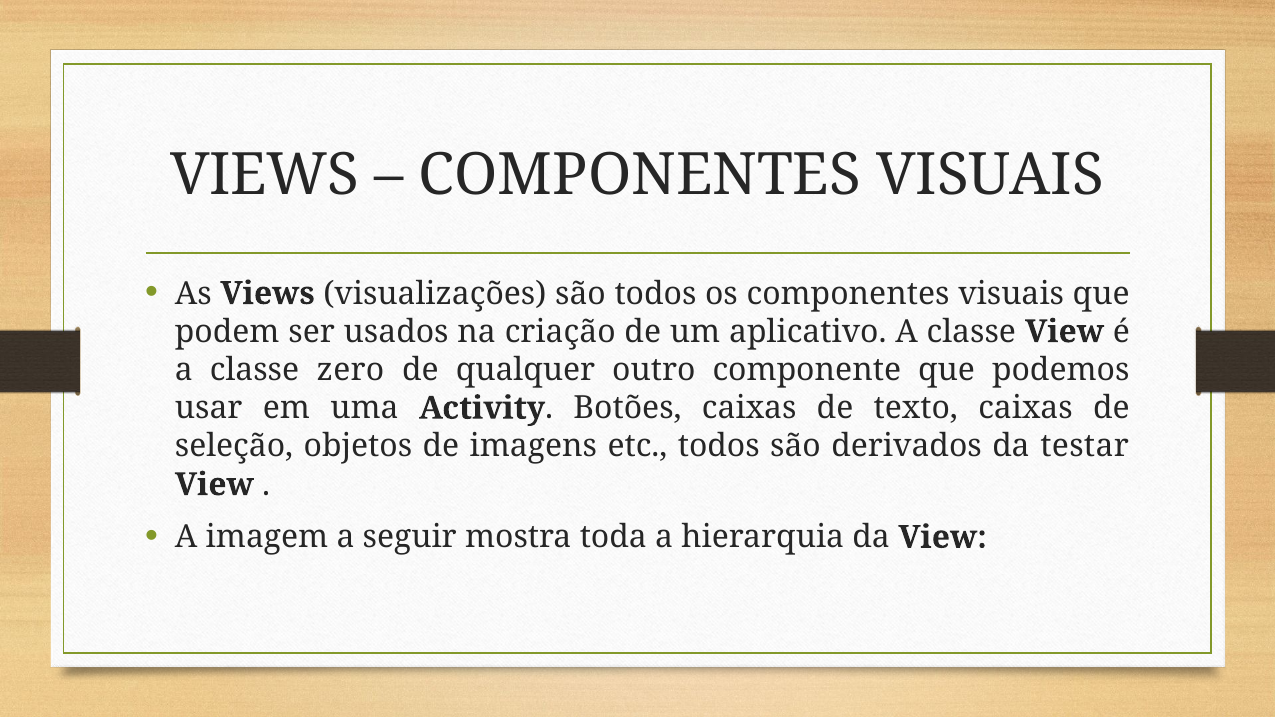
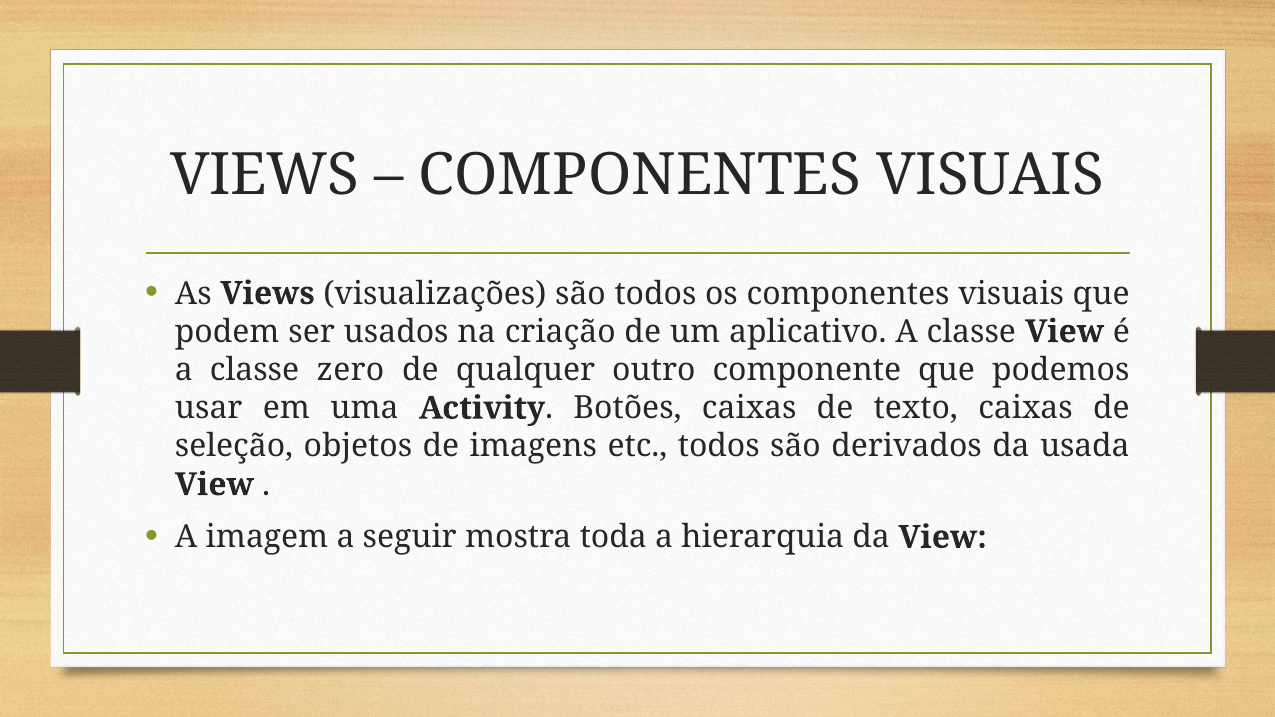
testar: testar -> usada (1085, 447)
